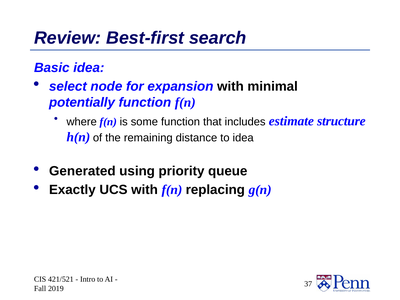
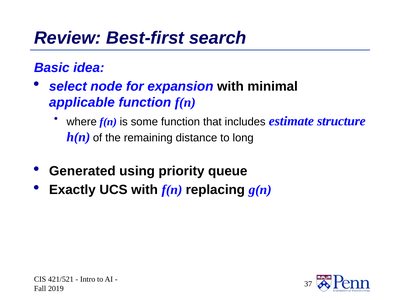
potentially: potentially -> applicable (82, 102)
to idea: idea -> long (243, 138)
